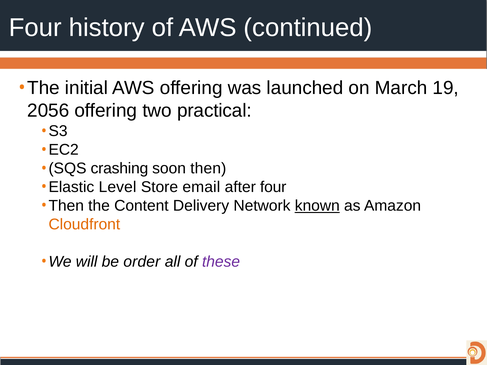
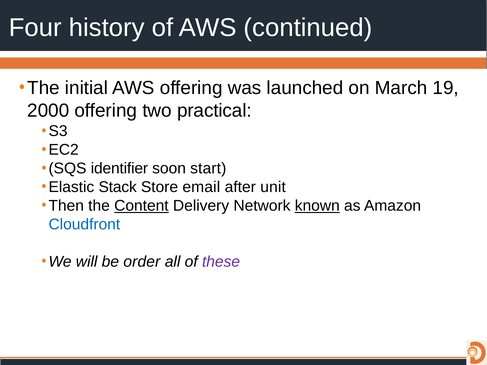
2056: 2056 -> 2000 (48, 111)
crashing: crashing -> identifier (119, 169)
soon then: then -> start (208, 169)
Level: Level -> Stack (118, 187)
after four: four -> unit (273, 187)
Content underline: none -> present (141, 206)
Cloudfront colour: orange -> blue (84, 225)
